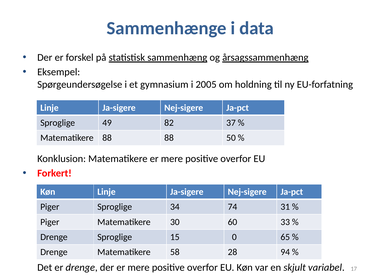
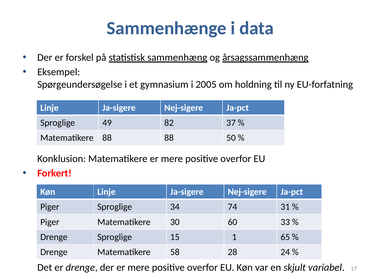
0: 0 -> 1 (234, 237)
94: 94 -> 24 (285, 252)
